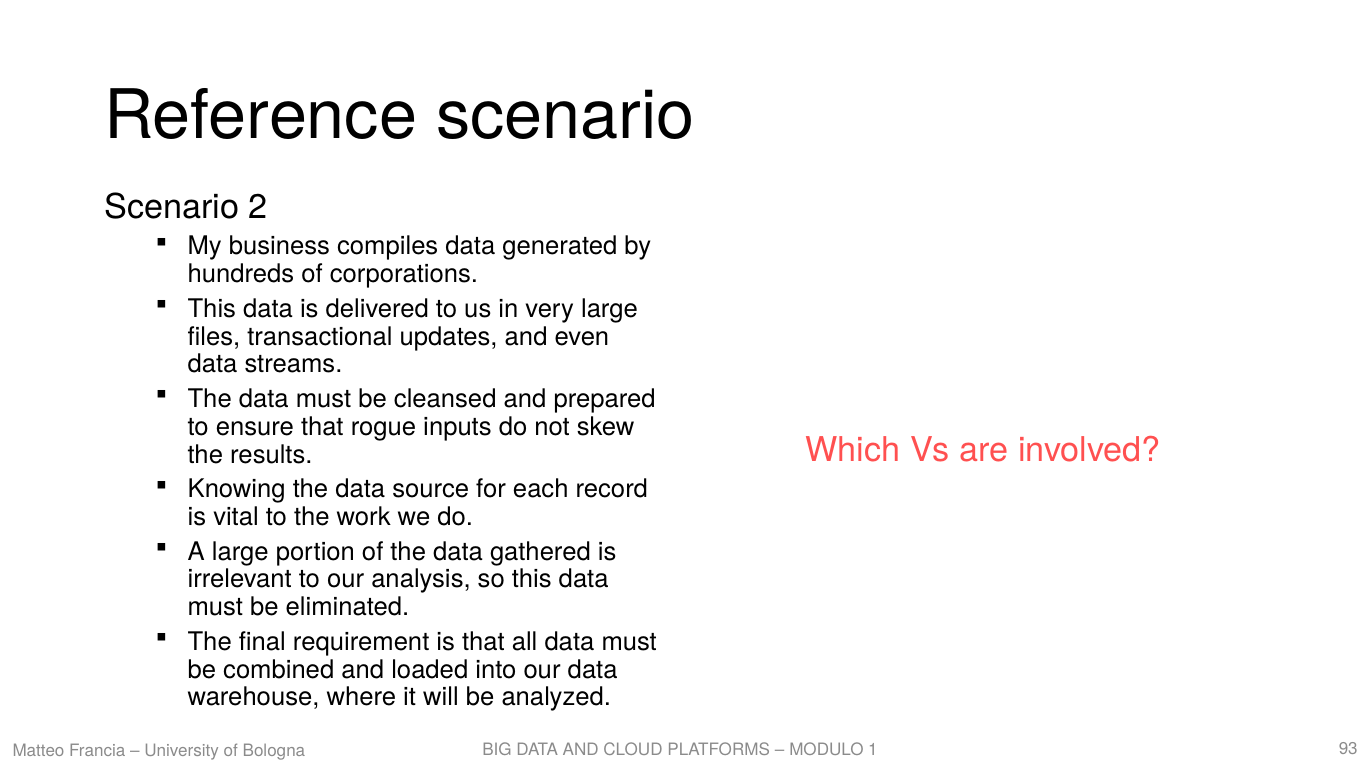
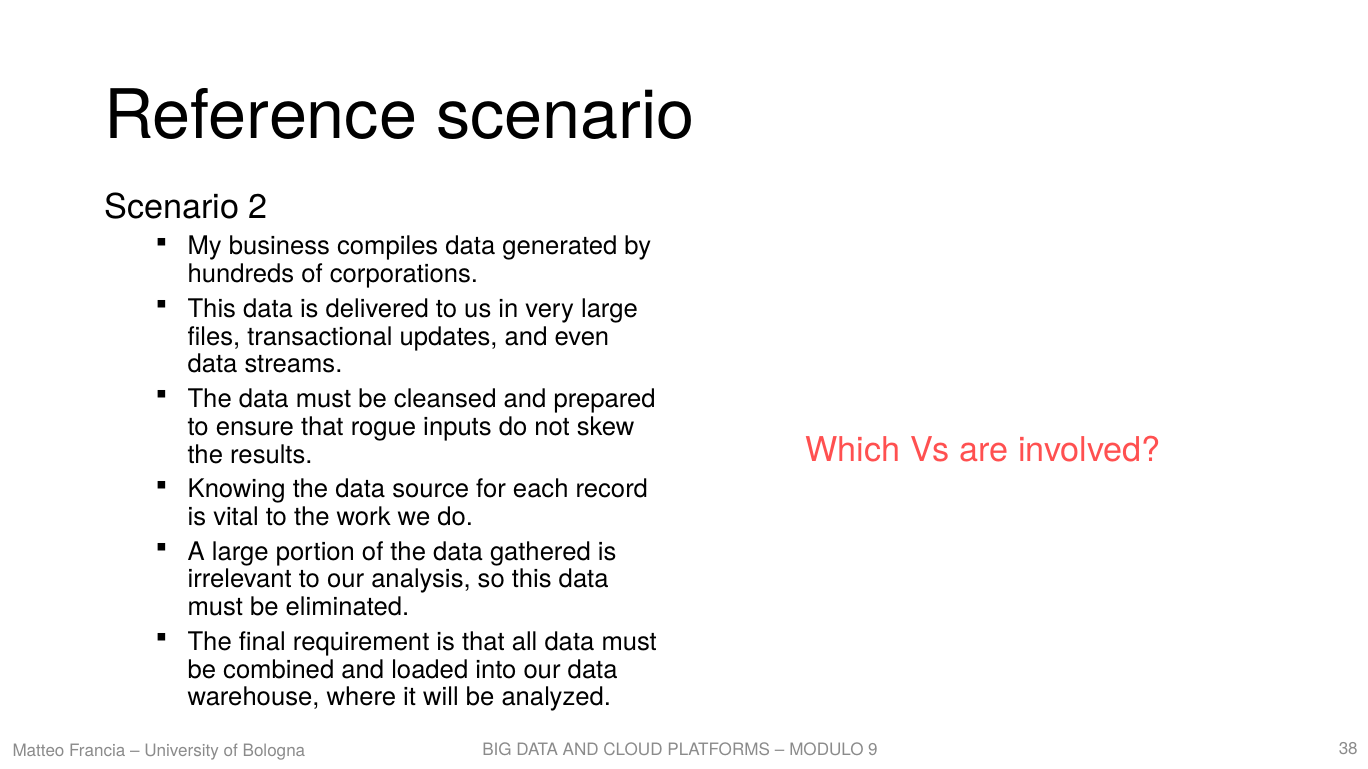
1: 1 -> 9 (873, 750)
93: 93 -> 38 (1348, 750)
